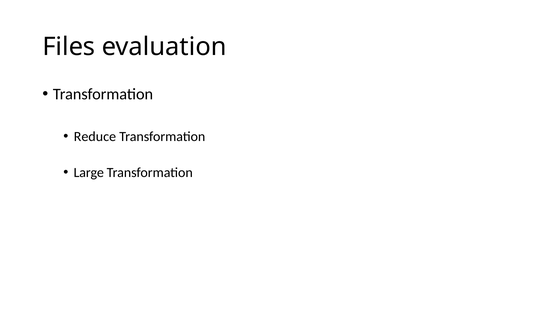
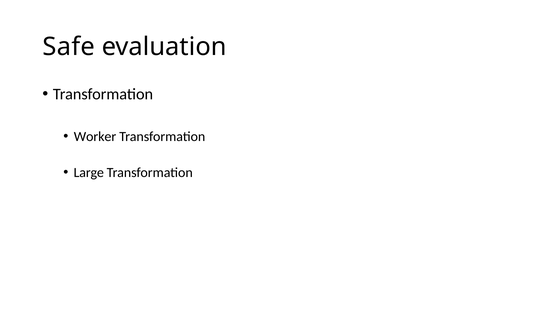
Files: Files -> Safe (69, 47)
Reduce: Reduce -> Worker (95, 137)
